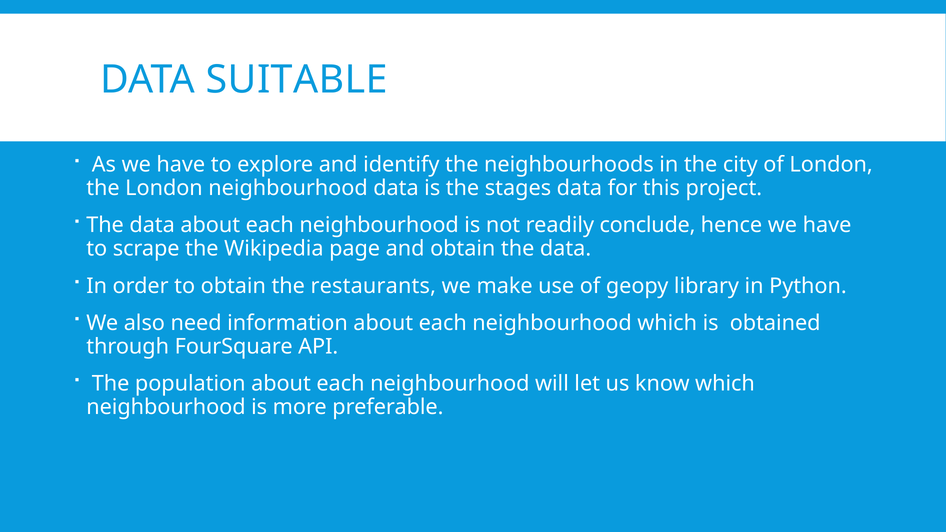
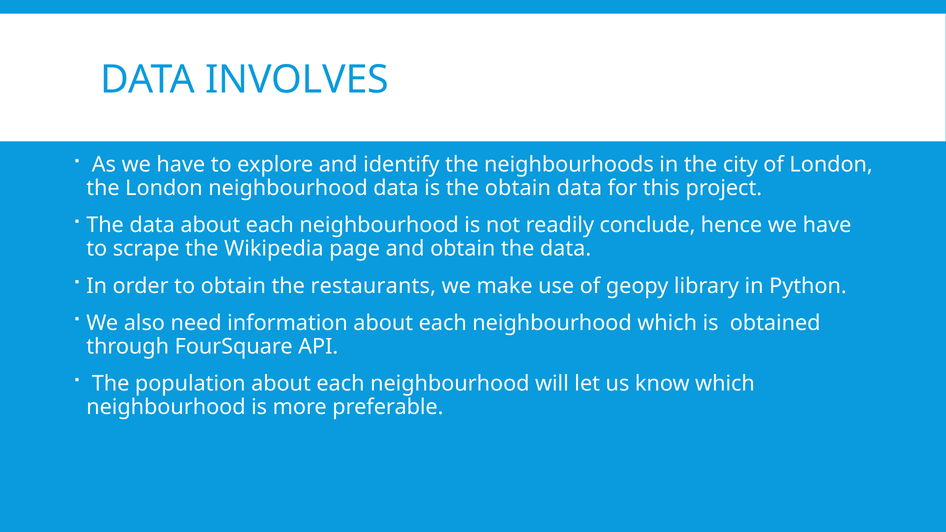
SUITABLE: SUITABLE -> INVOLVES (297, 80)
the stages: stages -> obtain (518, 188)
